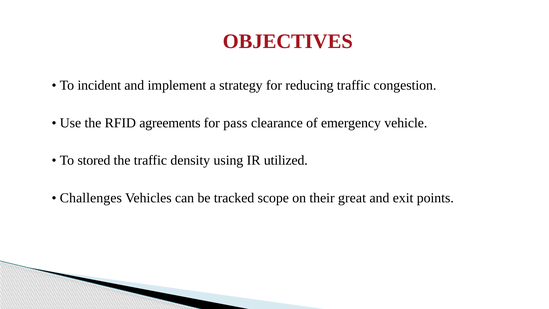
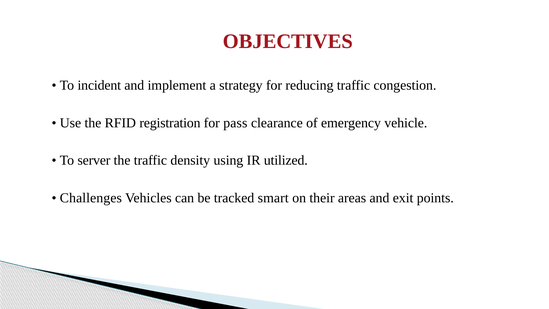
agreements: agreements -> registration (170, 123)
stored: stored -> server (94, 160)
scope: scope -> smart (273, 198)
great: great -> areas (352, 198)
